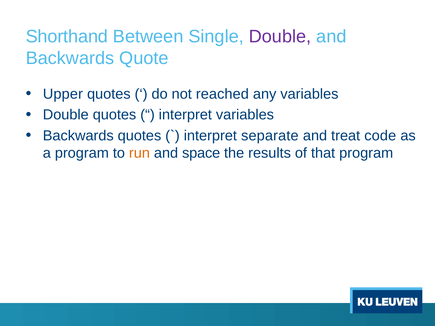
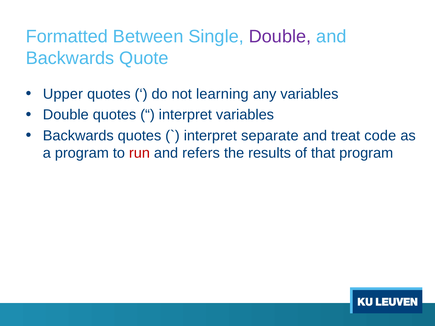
Shorthand: Shorthand -> Formatted (67, 37)
reached: reached -> learning (222, 94)
run colour: orange -> red (139, 153)
space: space -> refers (201, 153)
